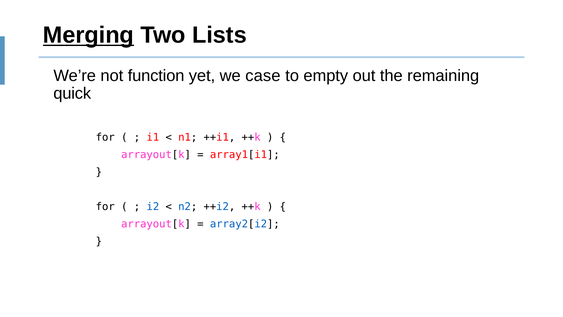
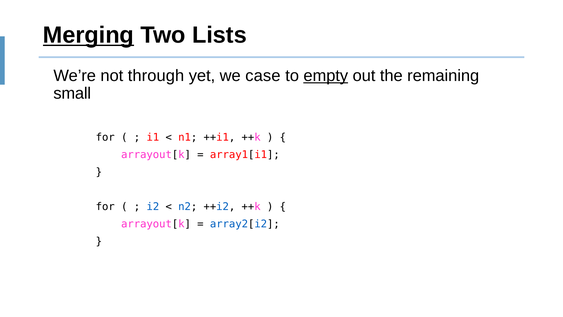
function: function -> through (156, 76)
empty underline: none -> present (326, 76)
quick: quick -> small (72, 93)
